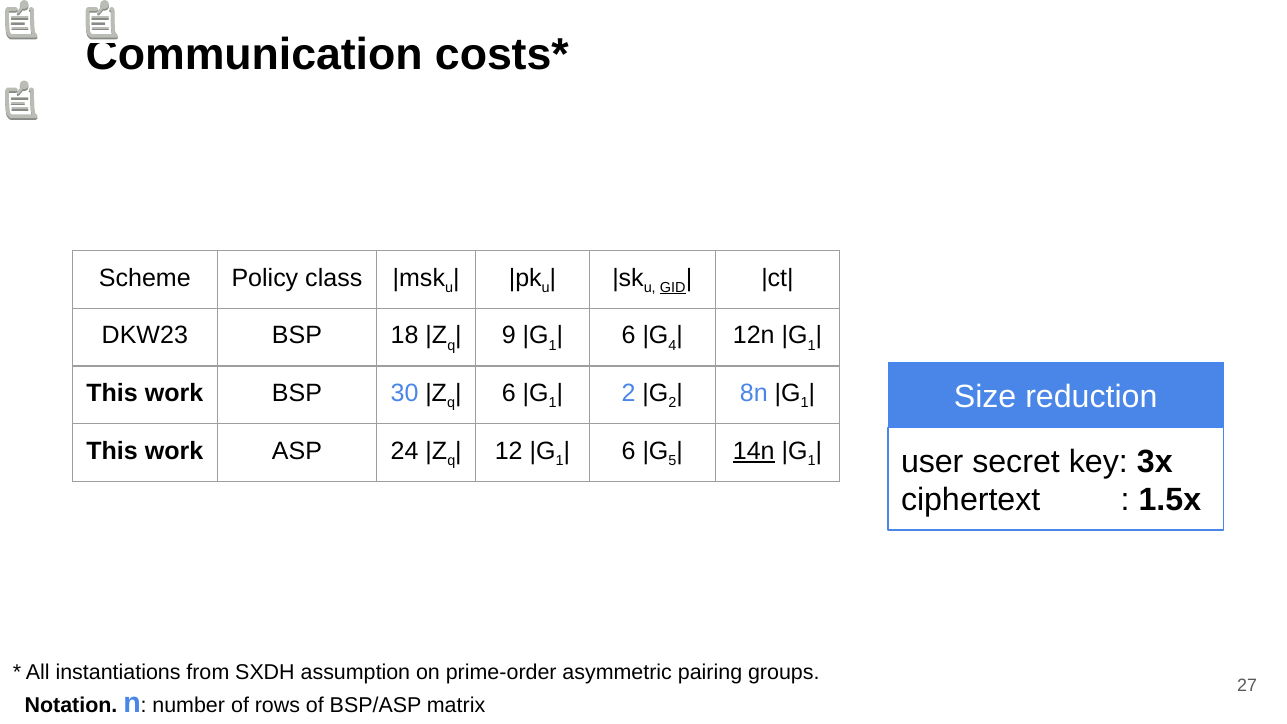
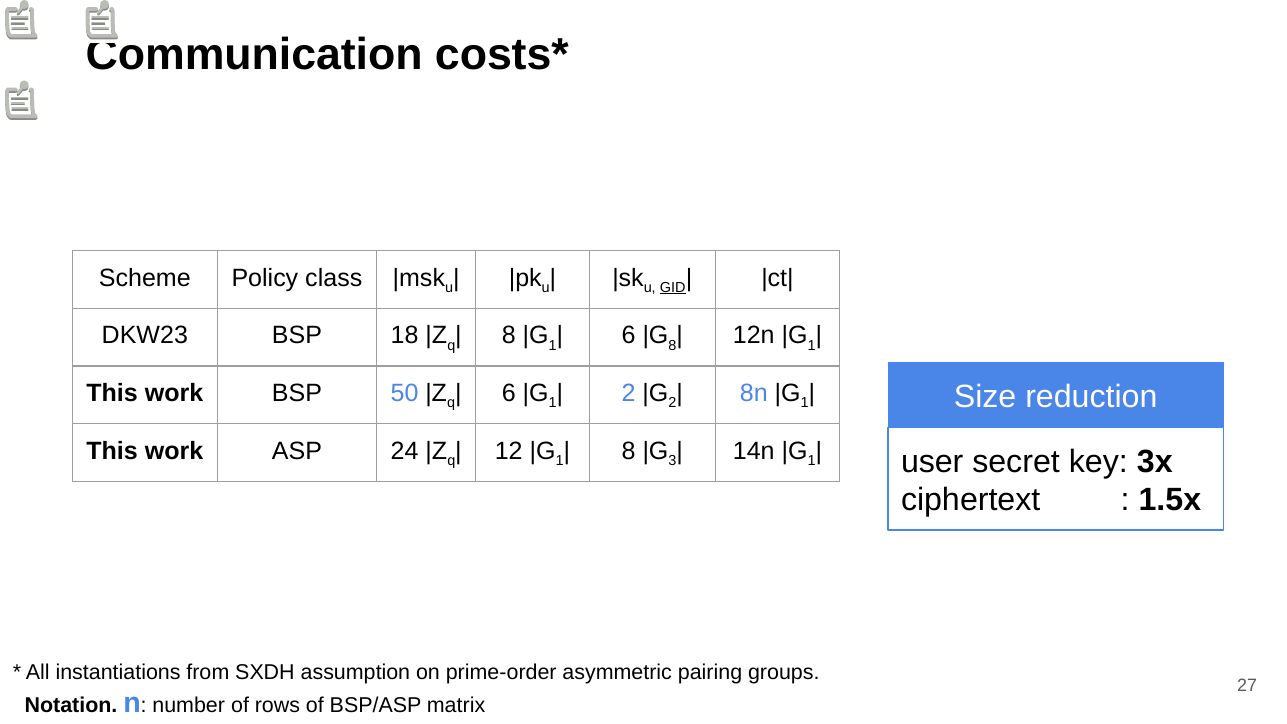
9: 9 -> 8 (509, 336)
4: 4 -> 8 (672, 345)
30: 30 -> 50 (405, 393)
6: 6 -> 8 (629, 451)
5: 5 -> 3 (672, 461)
14n underline: present -> none (754, 451)
